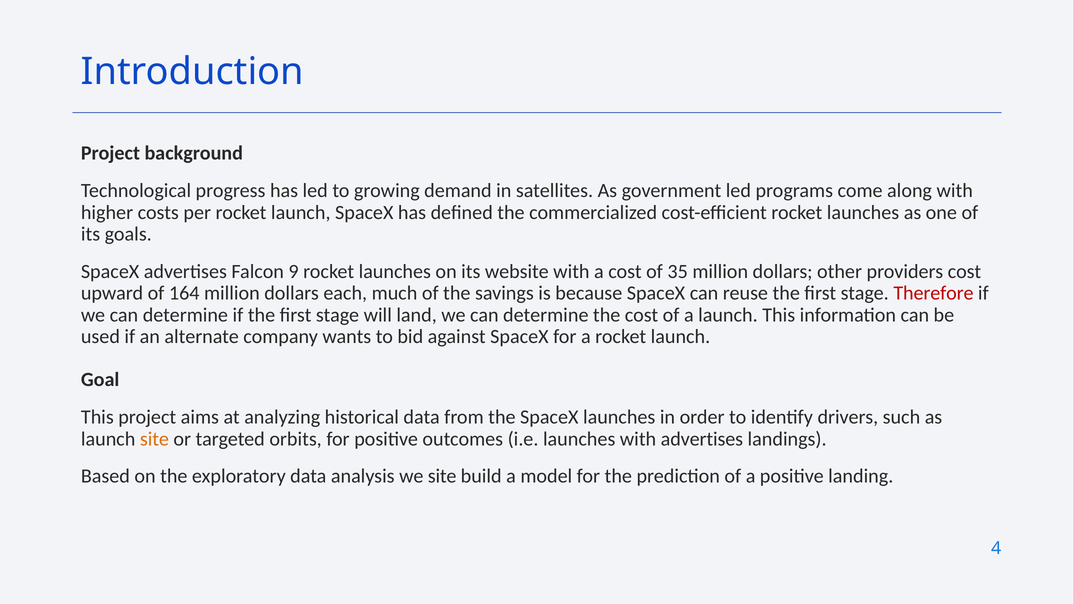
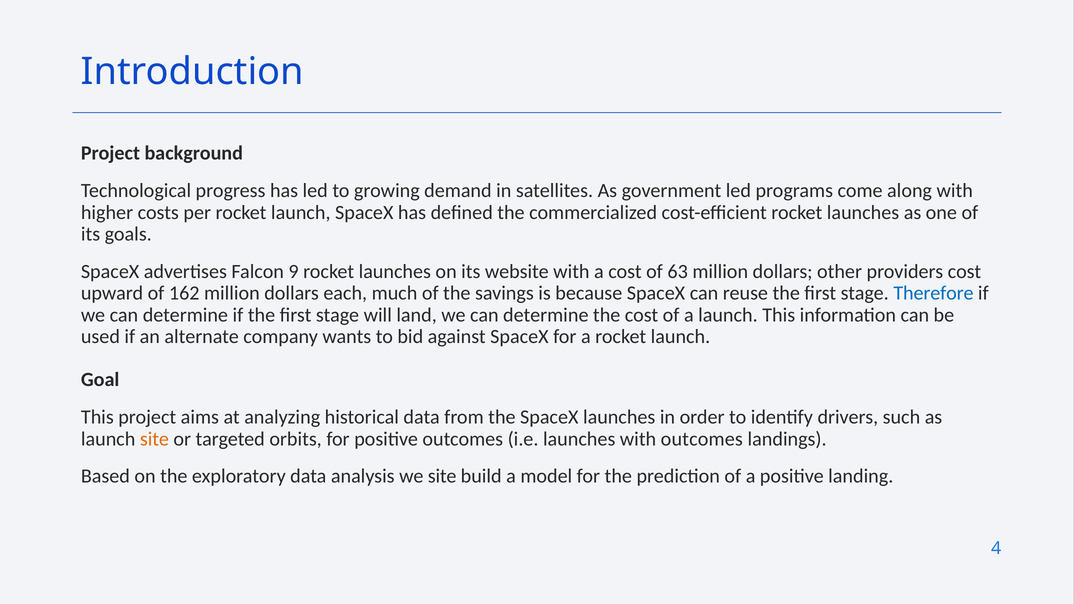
35: 35 -> 63 (678, 272)
164: 164 -> 162 (184, 293)
Therefore colour: red -> blue (933, 293)
with advertises: advertises -> outcomes (702, 439)
